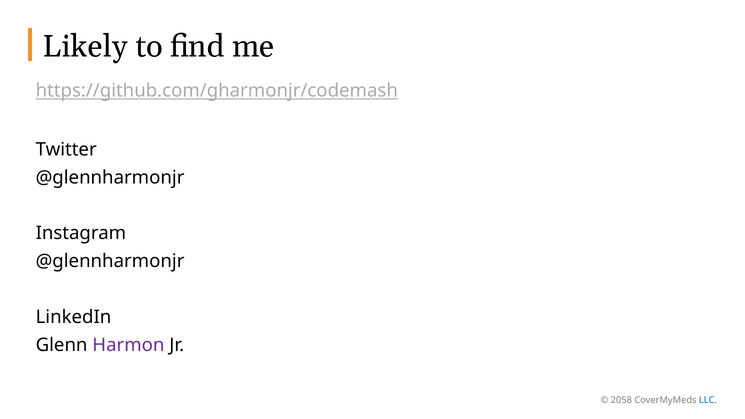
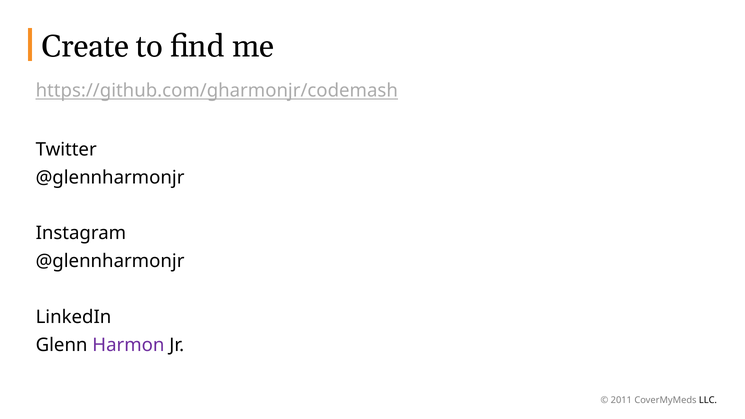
Likely: Likely -> Create (85, 46)
2058: 2058 -> 2011 (621, 400)
LLC colour: blue -> black (708, 400)
